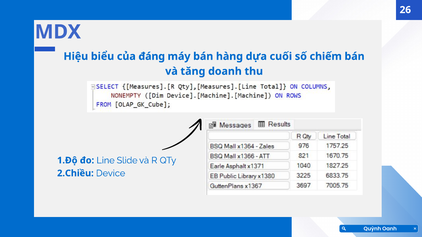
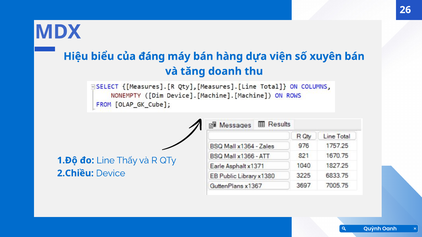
cuối: cuối -> viện (281, 56)
chiếm: chiếm -> xuyên (326, 56)
Slide: Slide -> Thấy (127, 161)
